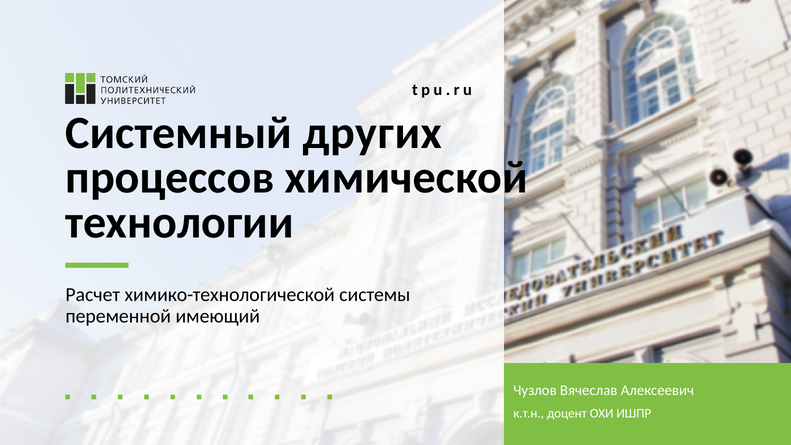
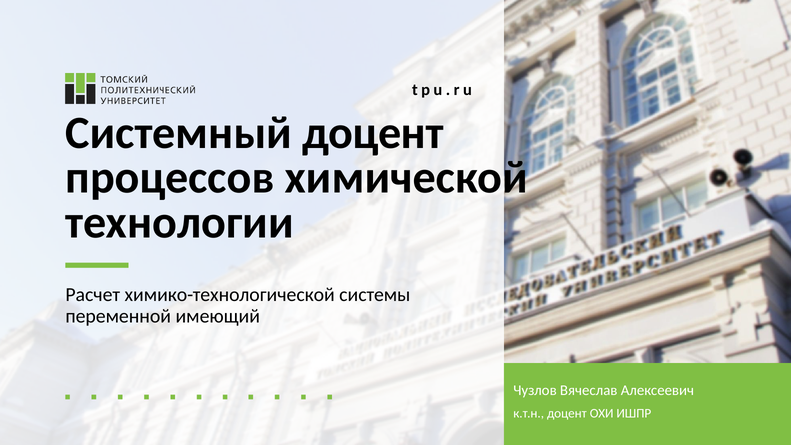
Системный других: других -> доцент (373, 133)
